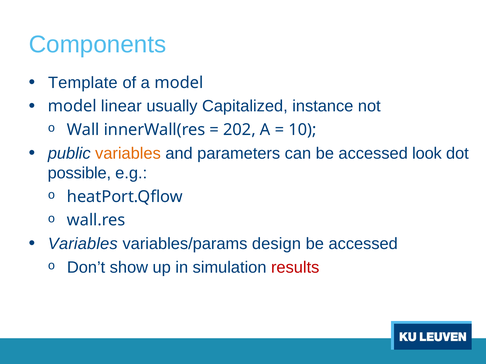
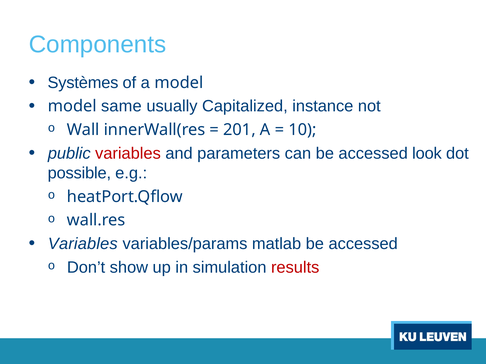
Template: Template -> Systèmes (83, 83)
linear: linear -> same (121, 106)
202: 202 -> 201 (239, 130)
variables colour: orange -> red (128, 154)
design: design -> matlab (277, 244)
